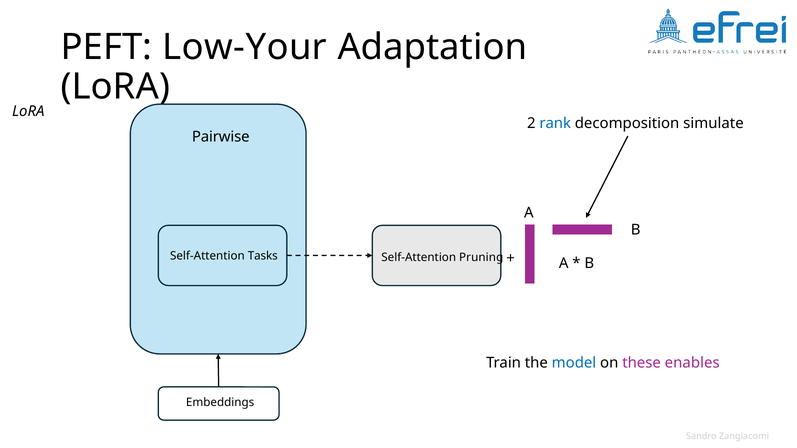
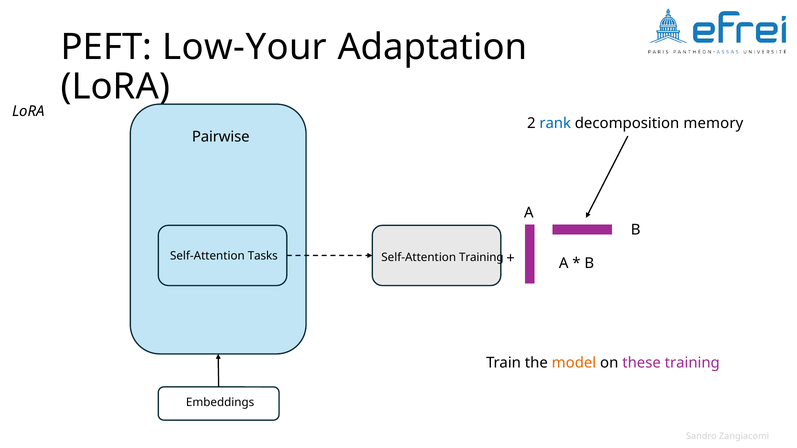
simulate: simulate -> memory (713, 123)
Self-Attention Pruning: Pruning -> Training (481, 257)
model colour: blue -> orange (574, 363)
these enables: enables -> training (692, 363)
